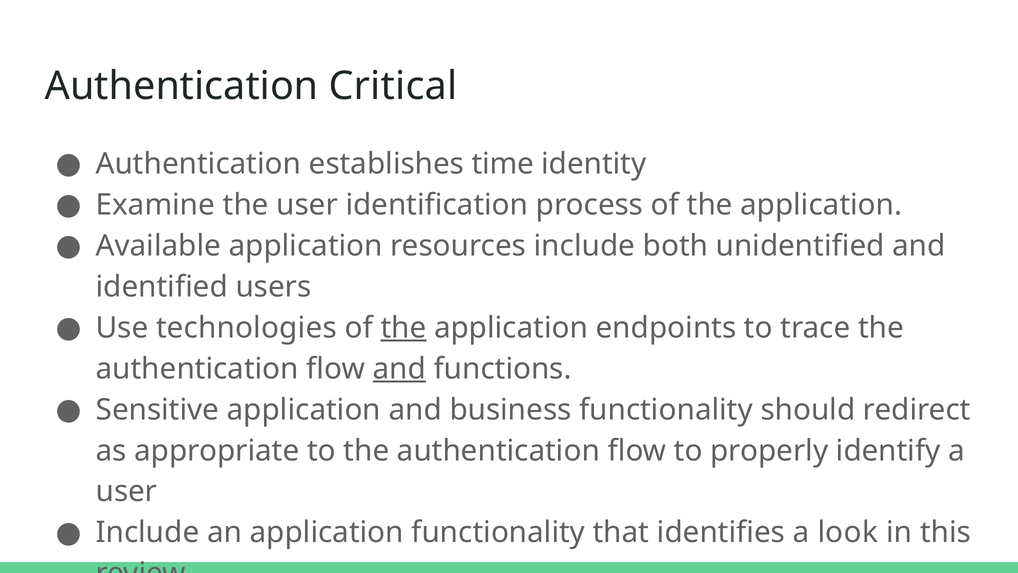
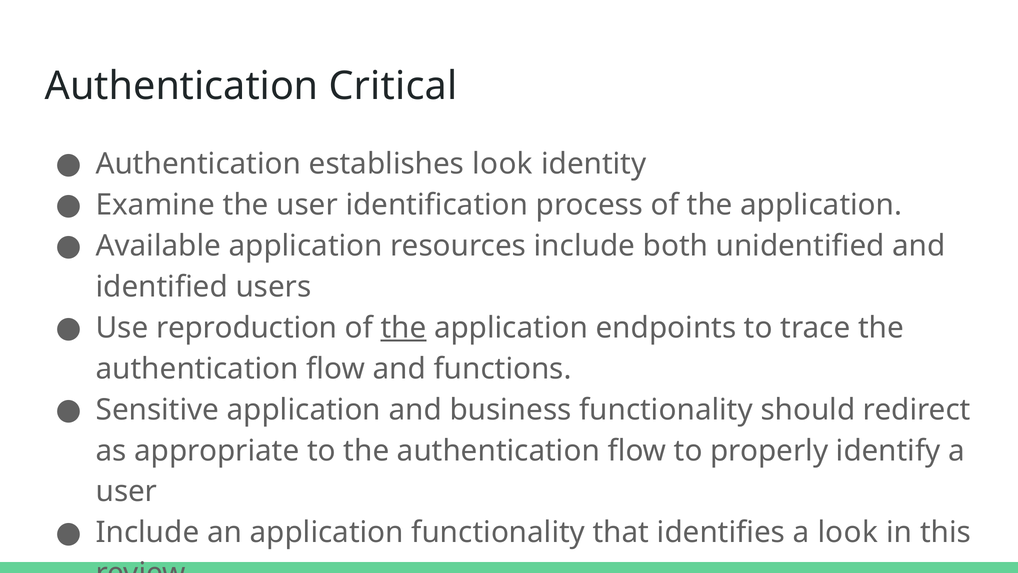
establishes time: time -> look (502, 164)
technologies: technologies -> reproduction (247, 328)
and underline: present -> none (399, 369)
